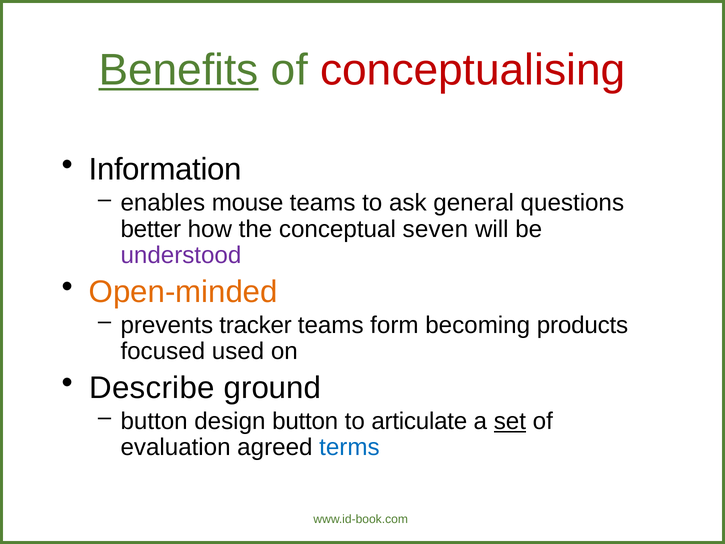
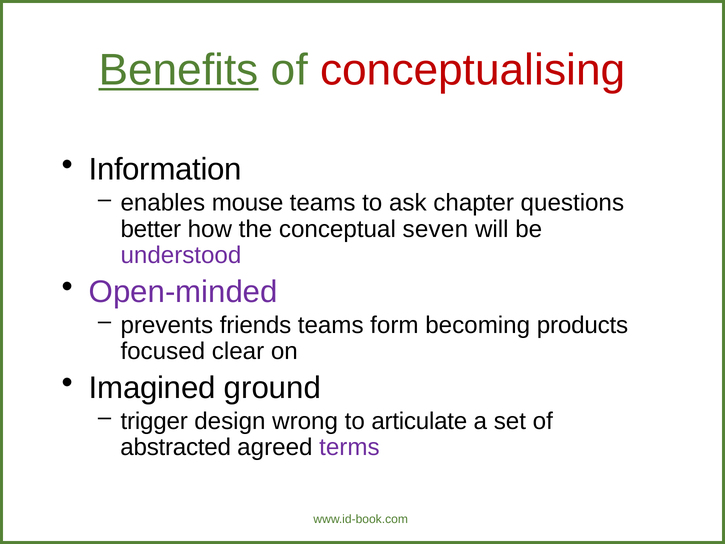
general: general -> chapter (474, 203)
Open-minded colour: orange -> purple (183, 292)
tracker: tracker -> friends (256, 325)
used: used -> clear (238, 351)
Describe: Describe -> Imagined (152, 388)
button: button -> trigger (154, 421)
design button: button -> wrong (305, 421)
set underline: present -> none (510, 421)
evaluation: evaluation -> abstracted (176, 447)
terms colour: blue -> purple (349, 447)
